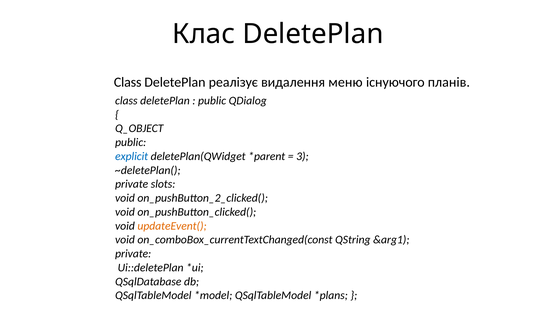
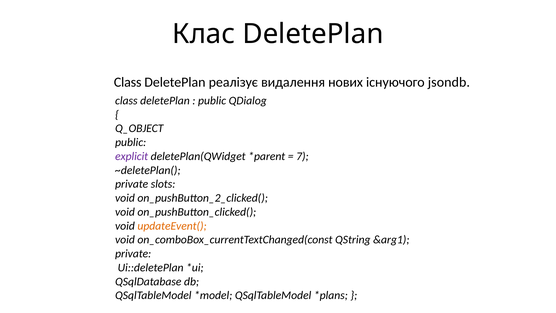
меню: меню -> нових (346, 82)
планів: планів -> jsondb (449, 82)
explicit colour: blue -> purple (132, 156)
3: 3 -> 7 (302, 156)
